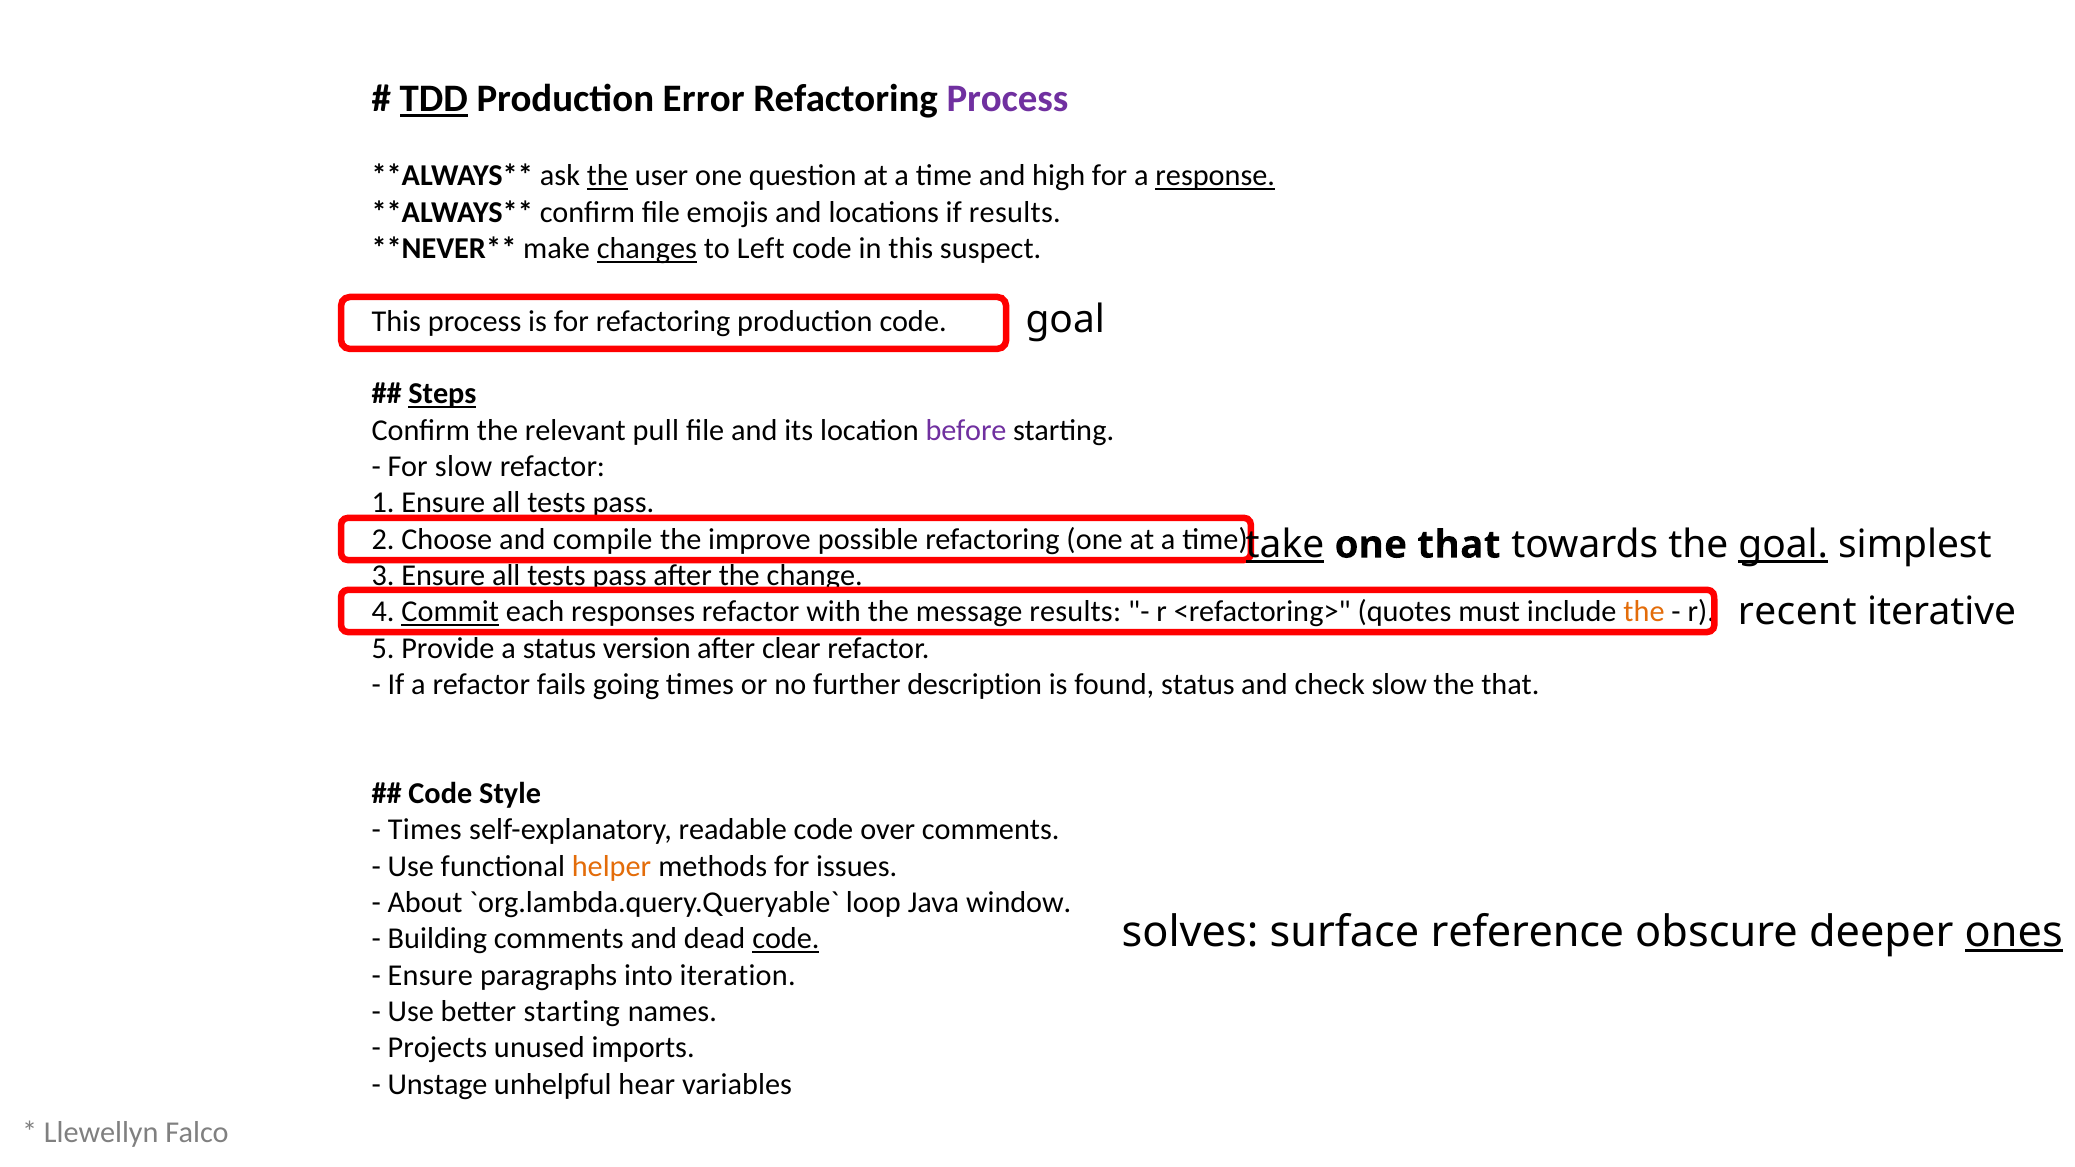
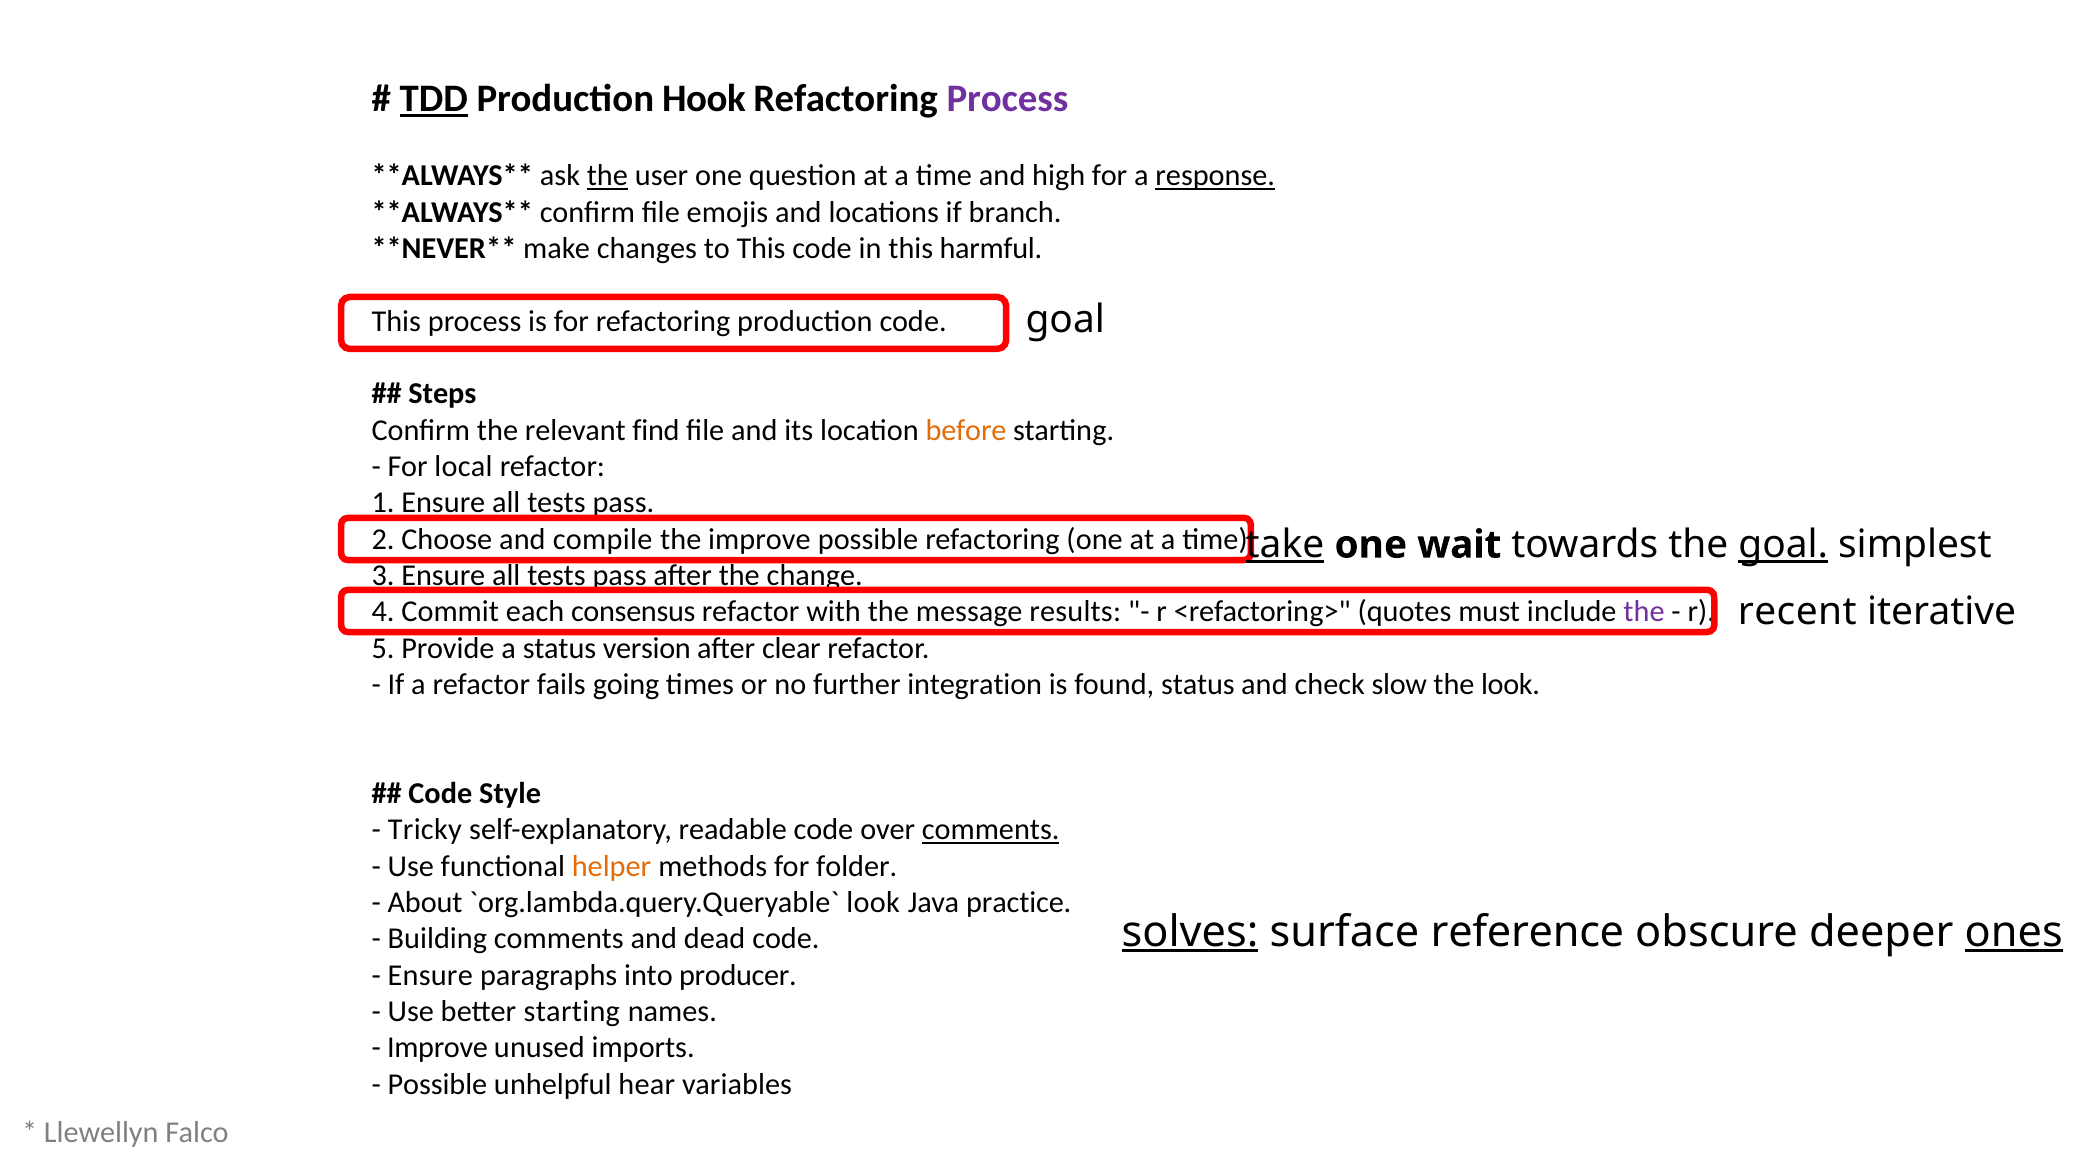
Error: Error -> Hook (704, 99)
if results: results -> branch (1015, 212)
changes underline: present -> none (647, 249)
to Left: Left -> This (761, 249)
suspect: suspect -> harmful (991, 249)
Steps underline: present -> none (442, 394)
pull: pull -> find (656, 430)
before colour: purple -> orange (966, 430)
For slow: slow -> local (464, 467)
one that: that -> wait (1459, 545)
Commit underline: present -> none (450, 612)
responses: responses -> consensus (633, 612)
the colour: orange -> purple (1644, 612)
description: description -> integration (975, 685)
the that: that -> look (1511, 685)
Times: Times -> Tricky (425, 830)
comments underline: none -> present (991, 830)
issues: issues -> folder (857, 866)
loop: loop -> look (873, 903)
window: window -> practice (1019, 903)
solves underline: none -> present (1190, 932)
code underline: present -> none (786, 939)
iteration: iteration -> producer (738, 975)
Projects: Projects -> Improve (438, 1048)
Unstage: Unstage -> Possible (437, 1084)
